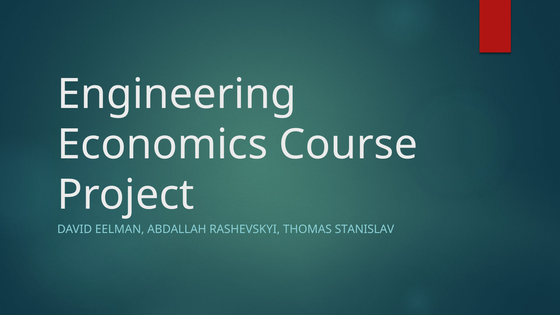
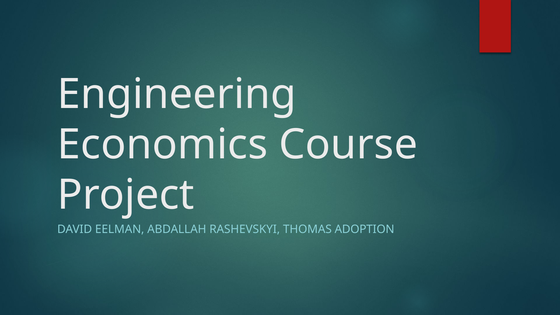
STANISLAV: STANISLAV -> ADOPTION (364, 229)
